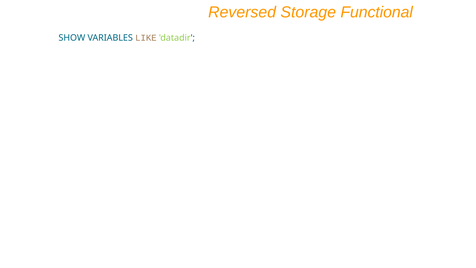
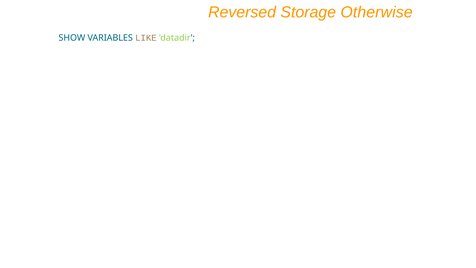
Functional: Functional -> Otherwise (377, 12)
